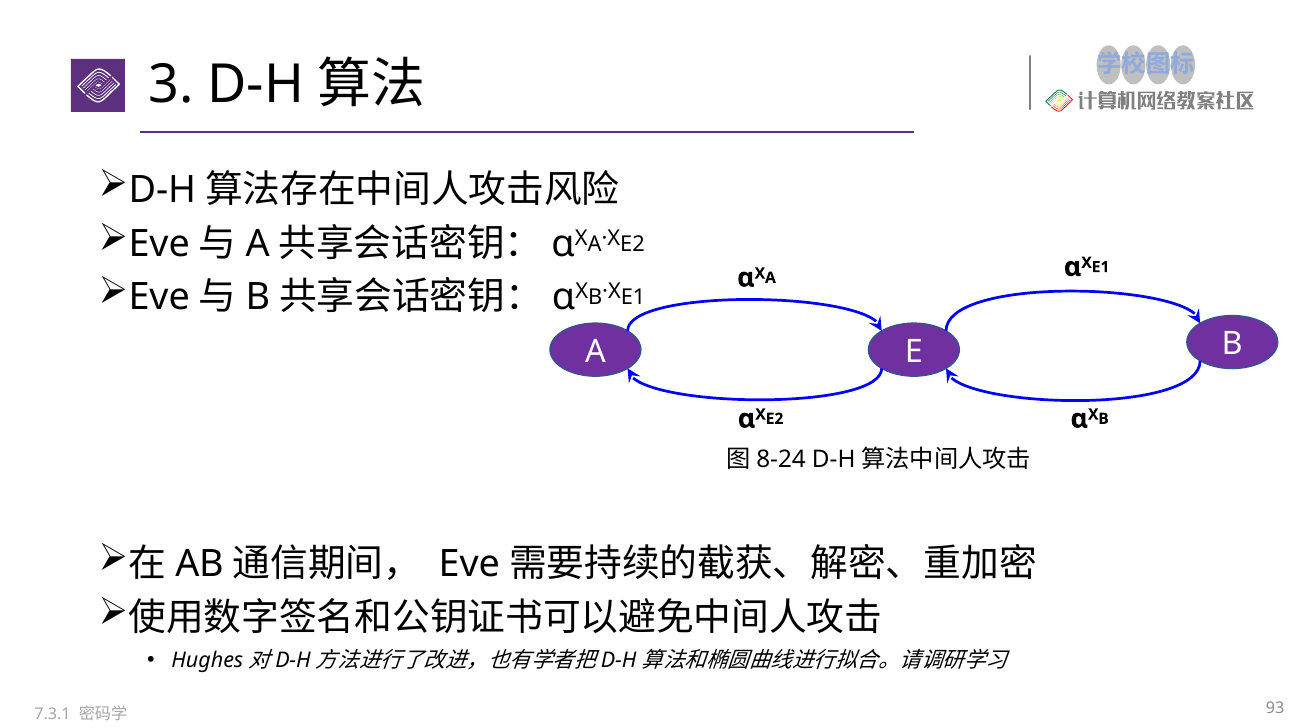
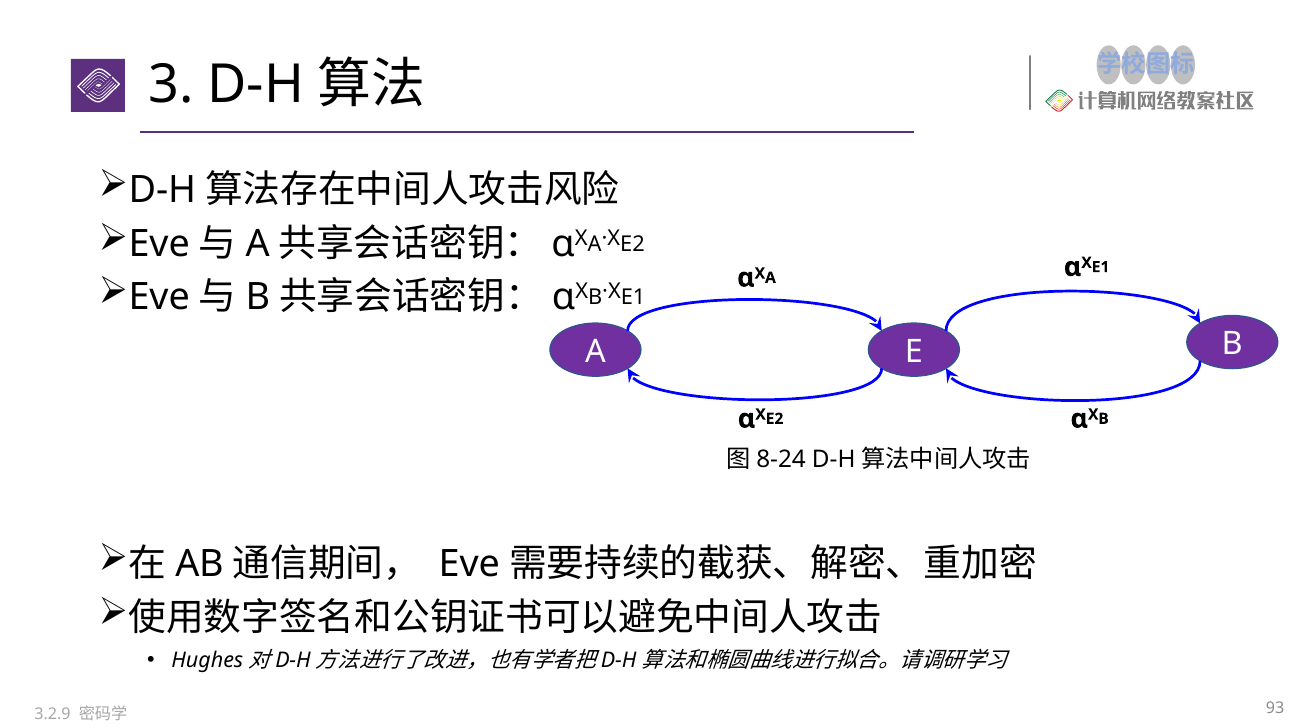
7.3.1: 7.3.1 -> 3.2.9 (53, 714)
